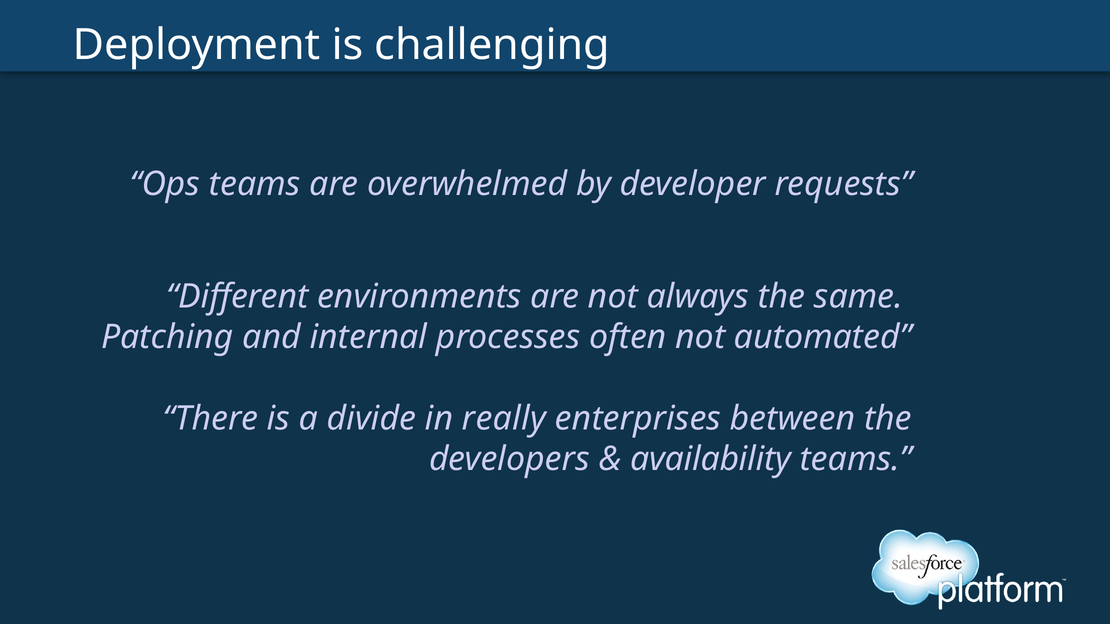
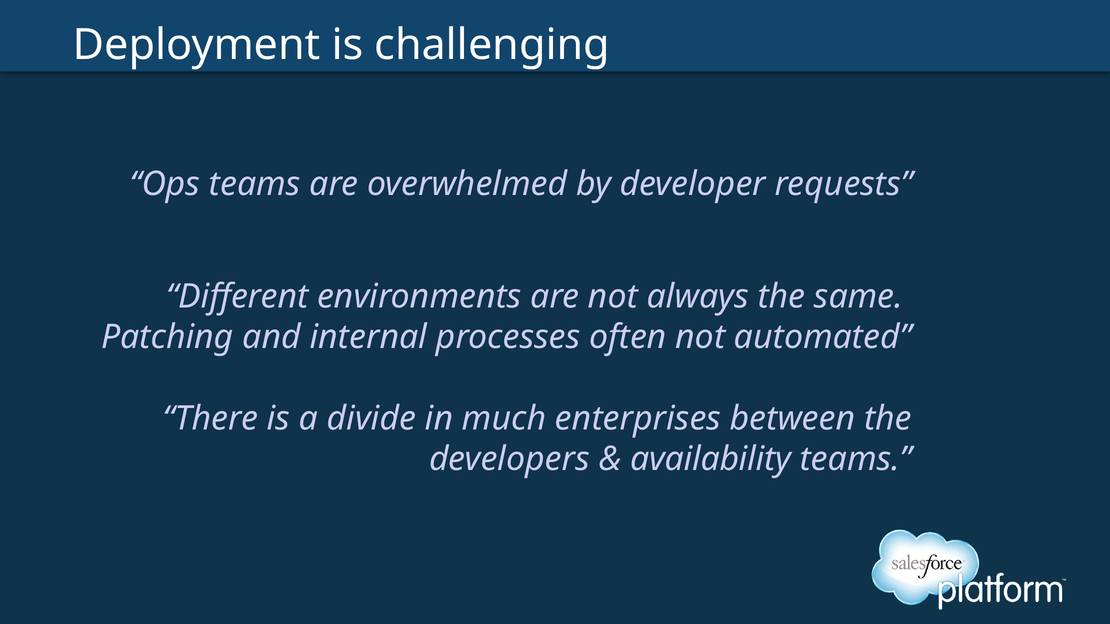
really: really -> much (504, 419)
